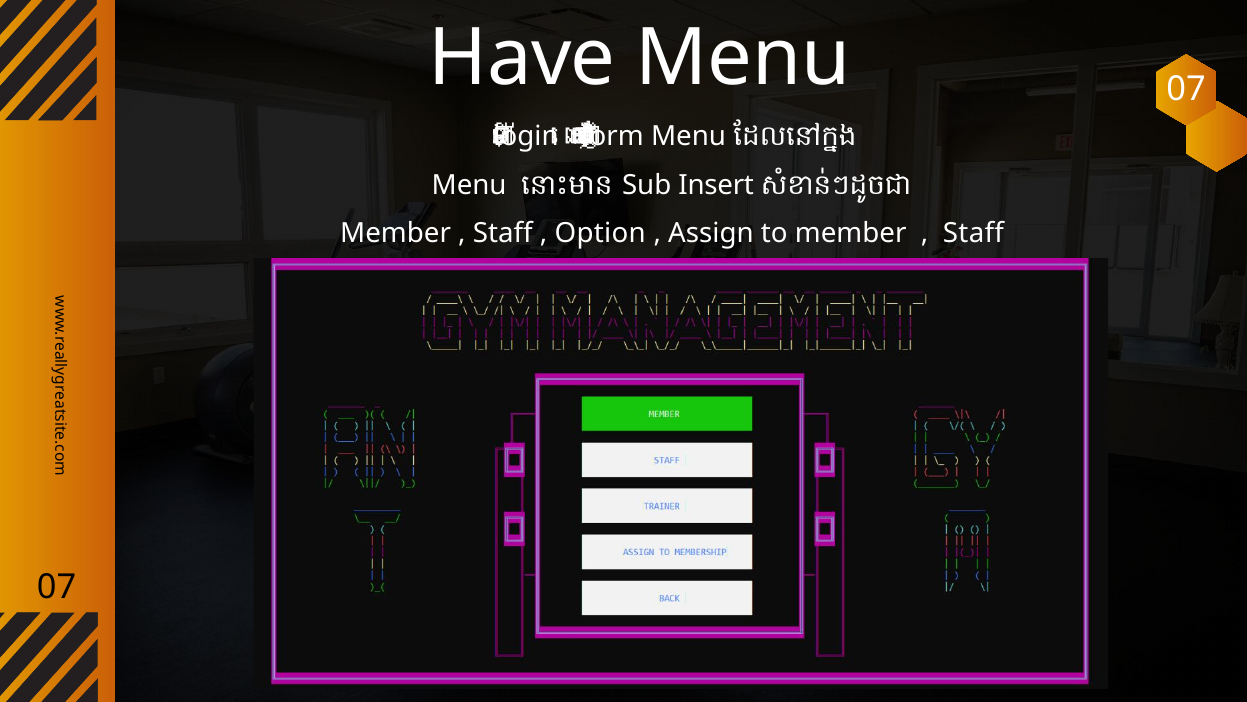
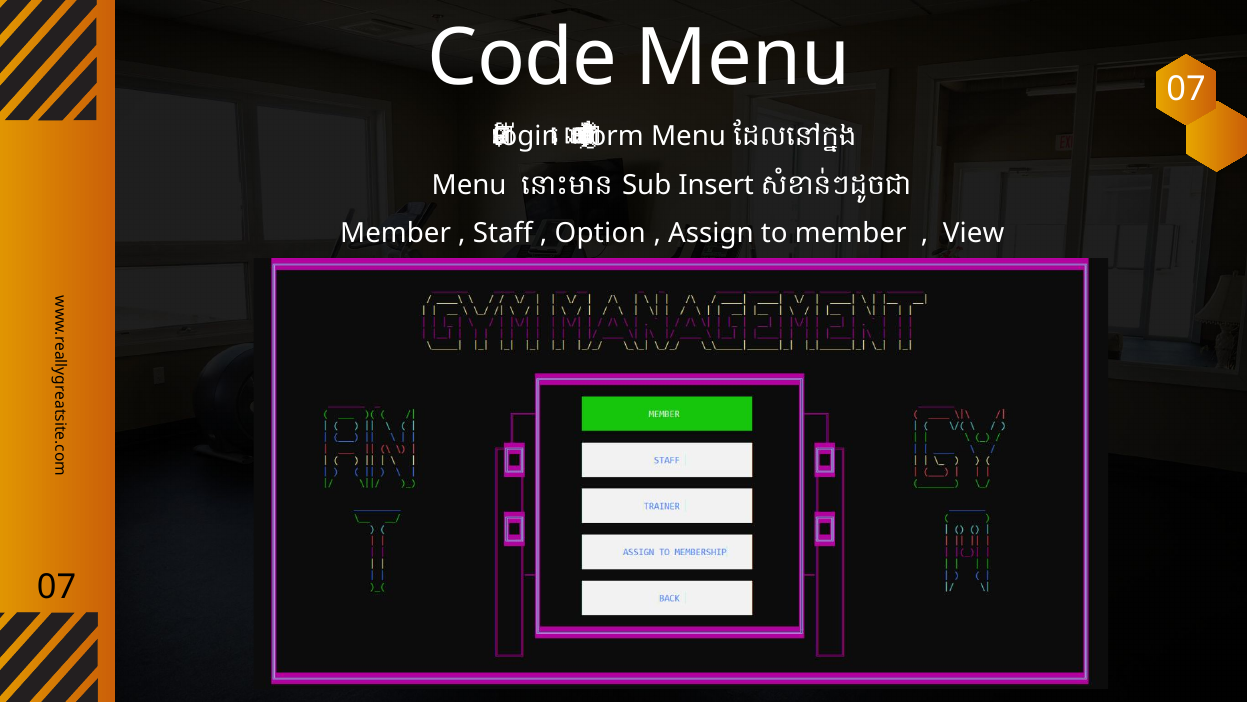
Have: Have -> Code (522, 58)
Staff: Staff -> View (974, 233)
